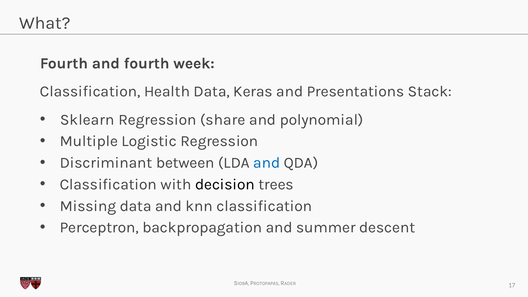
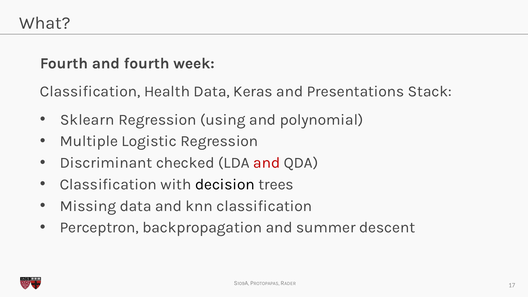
share: share -> using (223, 120)
between: between -> checked (185, 163)
and colour: blue -> red (267, 163)
